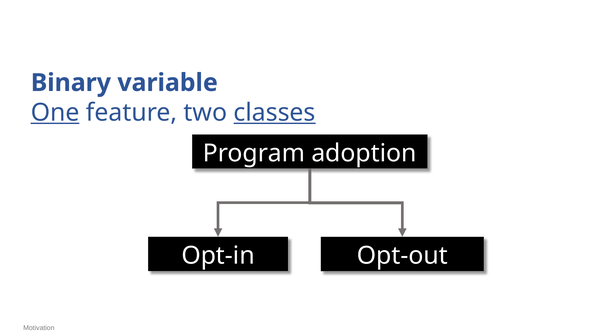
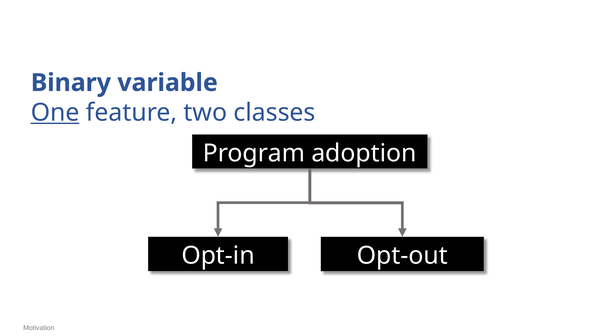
classes underline: present -> none (275, 113)
